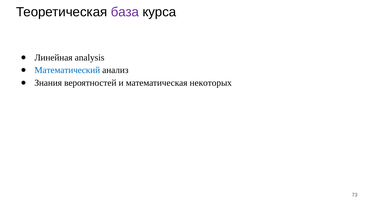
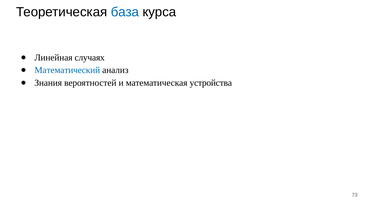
база colour: purple -> blue (125, 12)
analysis: analysis -> случаях (90, 58)
некоторых: некоторых -> устройства (211, 83)
